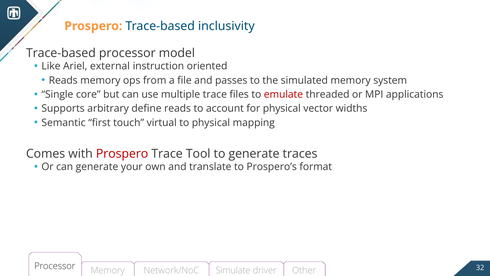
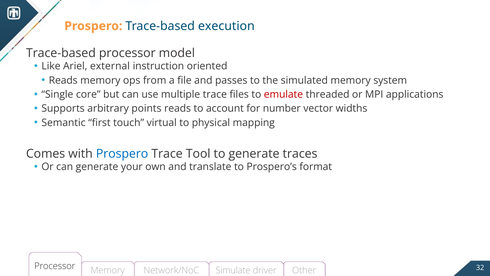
inclusivity: inclusivity -> execution (226, 26)
define: define -> points (146, 108)
for physical: physical -> number (282, 108)
Prospero colour: red -> blue (122, 154)
